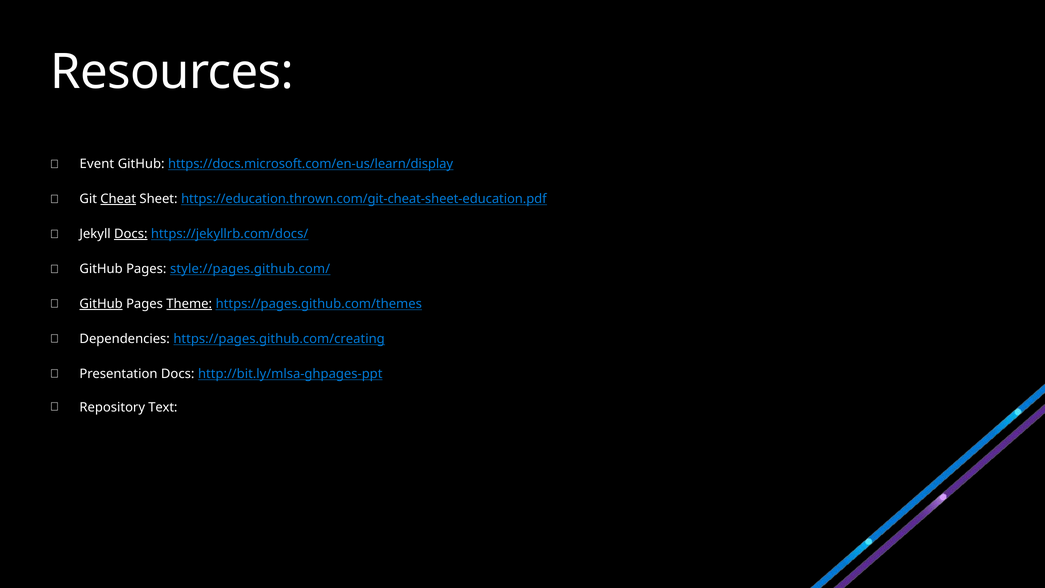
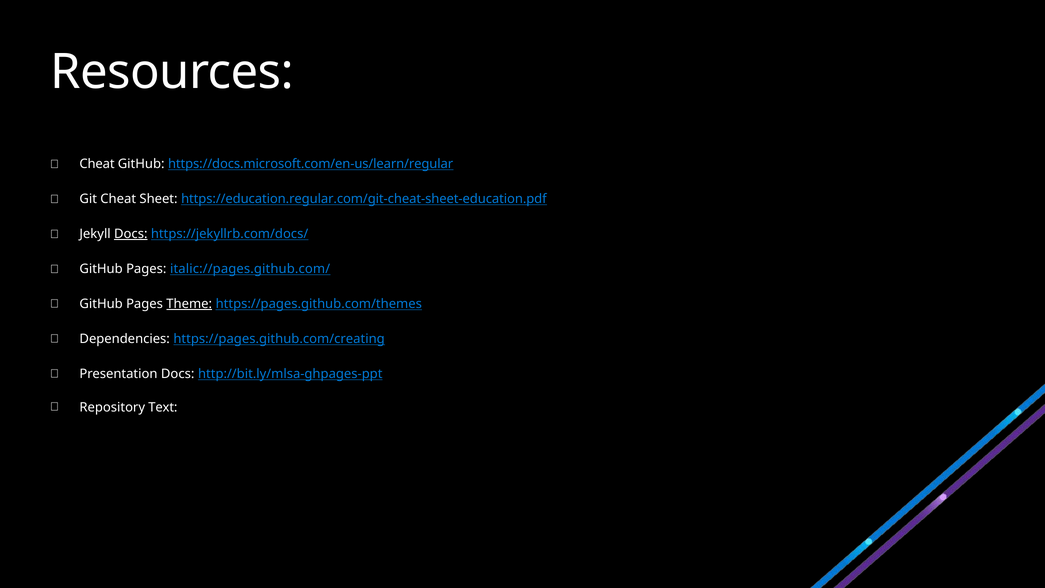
Event: Event -> Cheat (97, 164)
https://docs.microsoft.com/en-us/learn/display: https://docs.microsoft.com/en-us/learn/display -> https://docs.microsoft.com/en-us/learn/regular (311, 164)
Cheat underline: present -> none (118, 199)
https://education.thrown.com/git-cheat-sheet-education.pdf: https://education.thrown.com/git-cheat-sheet-education.pdf -> https://education.regular.com/git-cheat-sheet-education.pdf (364, 199)
style://pages.github.com/: style://pages.github.com/ -> italic://pages.github.com/ (250, 269)
GitHub underline: present -> none (101, 304)
